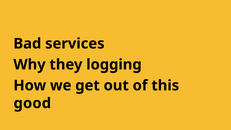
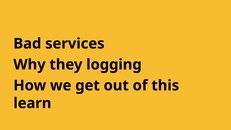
good: good -> learn (32, 103)
